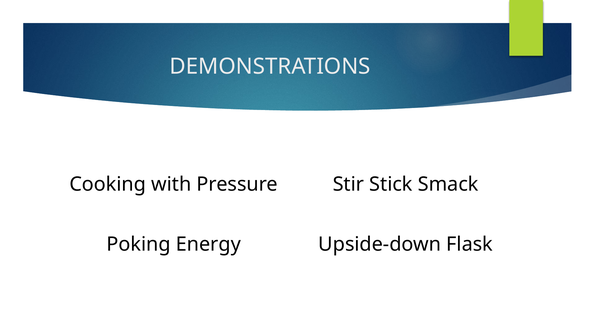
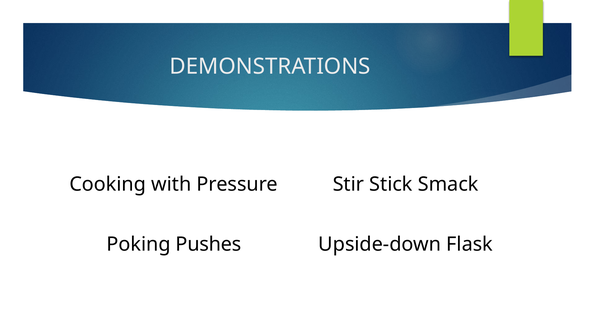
Energy: Energy -> Pushes (208, 244)
